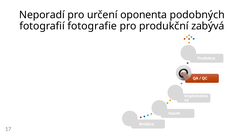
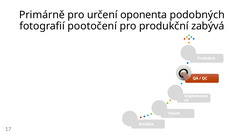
Neporadí: Neporadí -> Primárně (42, 15)
fotografie: fotografie -> pootočení (92, 26)
